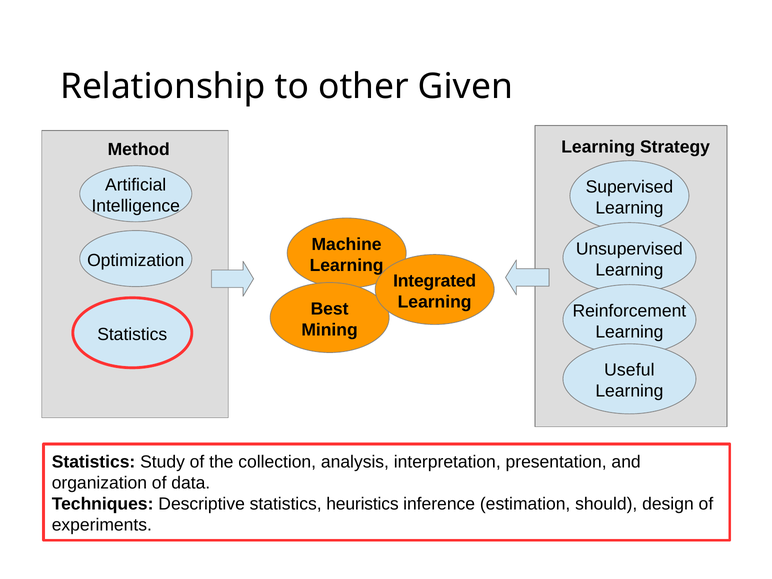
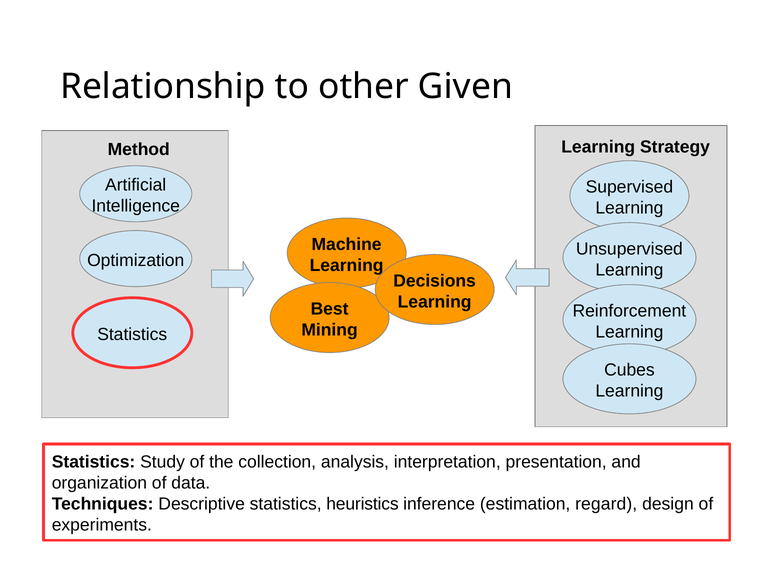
Integrated: Integrated -> Decisions (435, 281)
Useful: Useful -> Cubes (629, 370)
should: should -> regard (606, 504)
